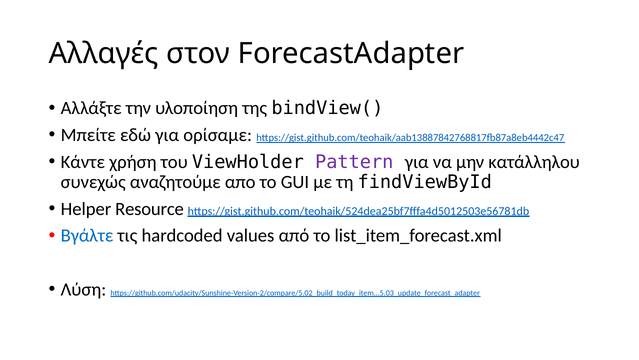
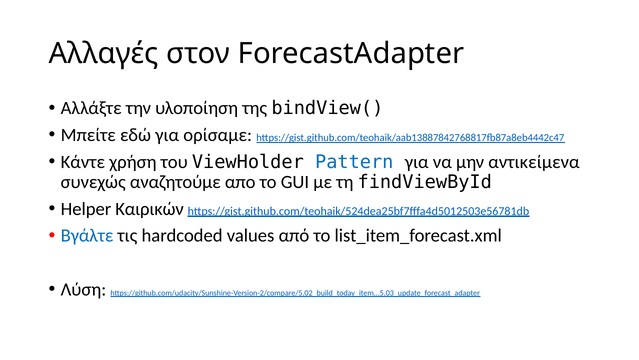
Pattern colour: purple -> blue (354, 162)
κατάλληλου: κατάλληλου -> αντικείμενα (534, 162)
Resource: Resource -> Καιρικών (150, 209)
